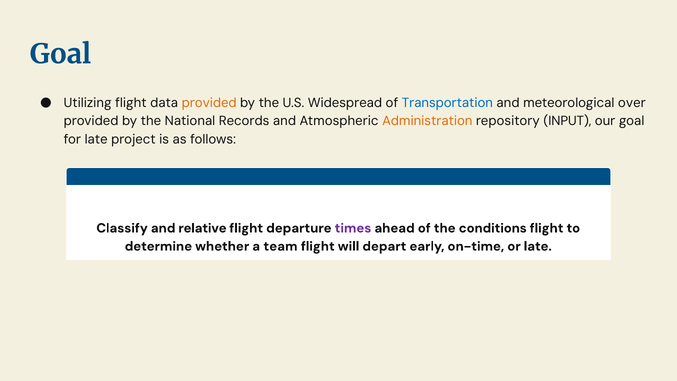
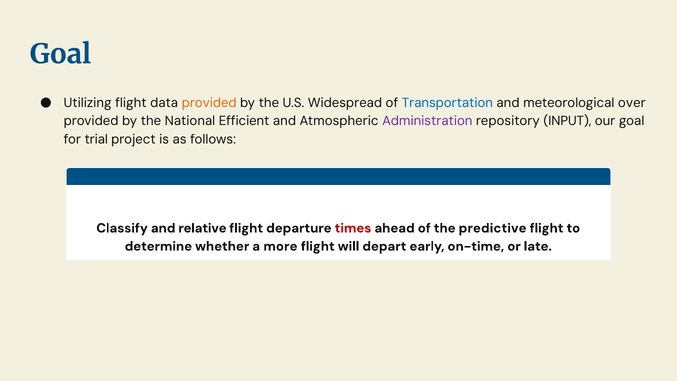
Records: Records -> Efficient (244, 121)
Administration colour: orange -> purple (427, 121)
for late: late -> trial (96, 139)
times colour: purple -> red (353, 228)
conditions: conditions -> predictive (493, 228)
team: team -> more (280, 246)
